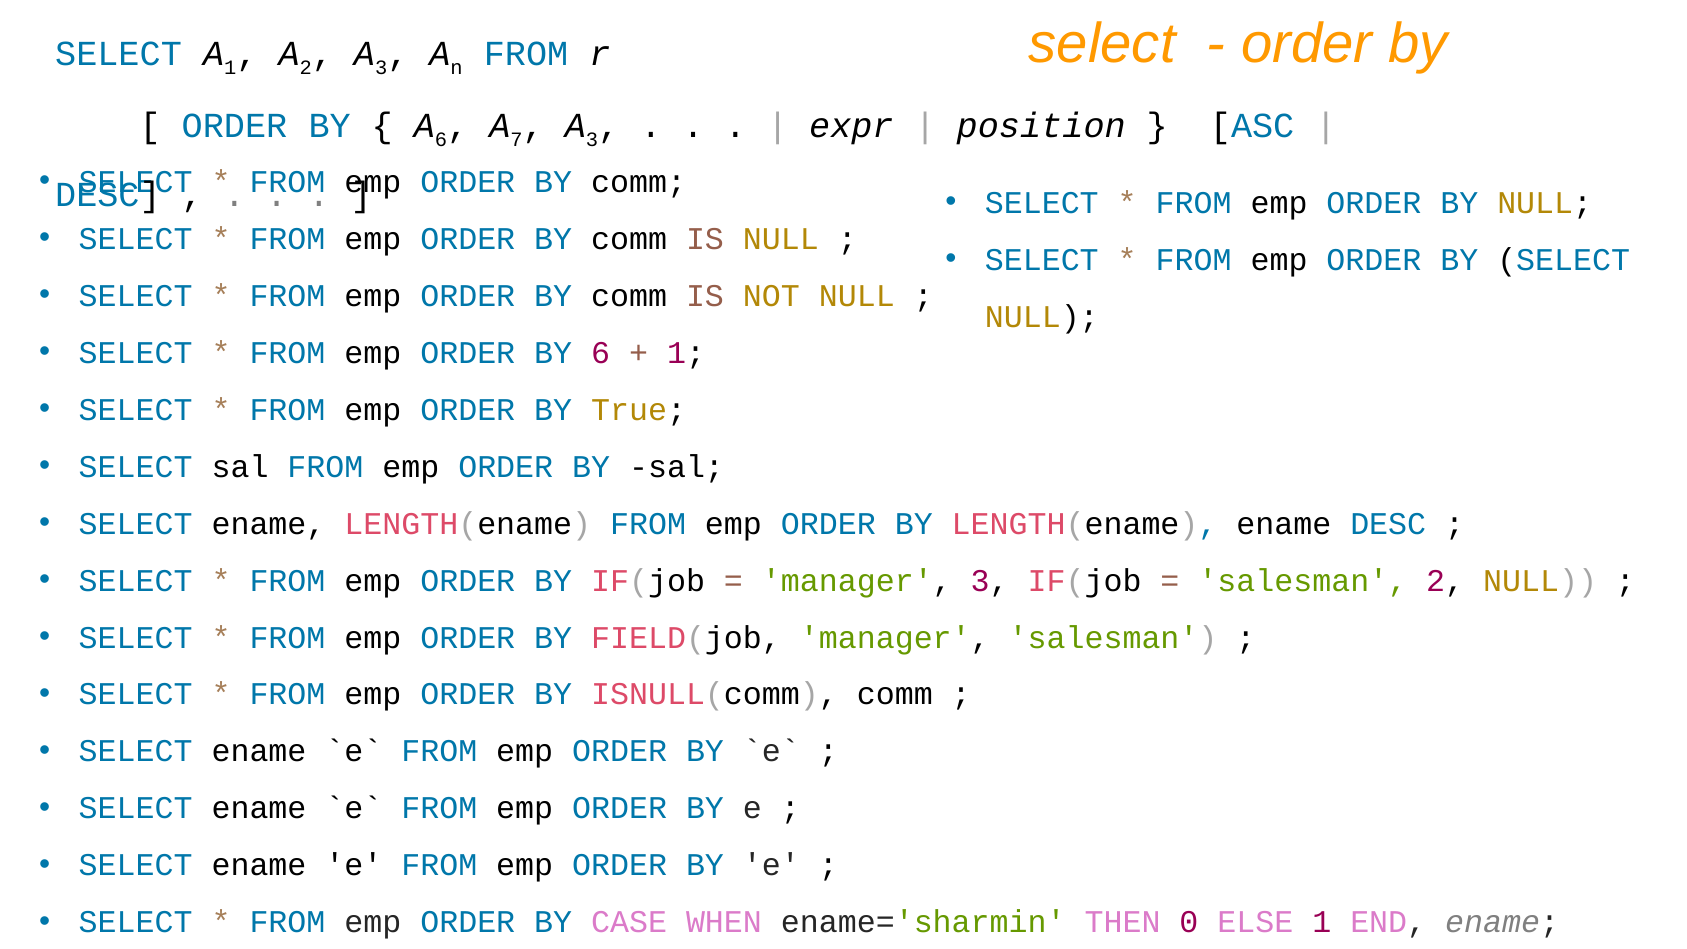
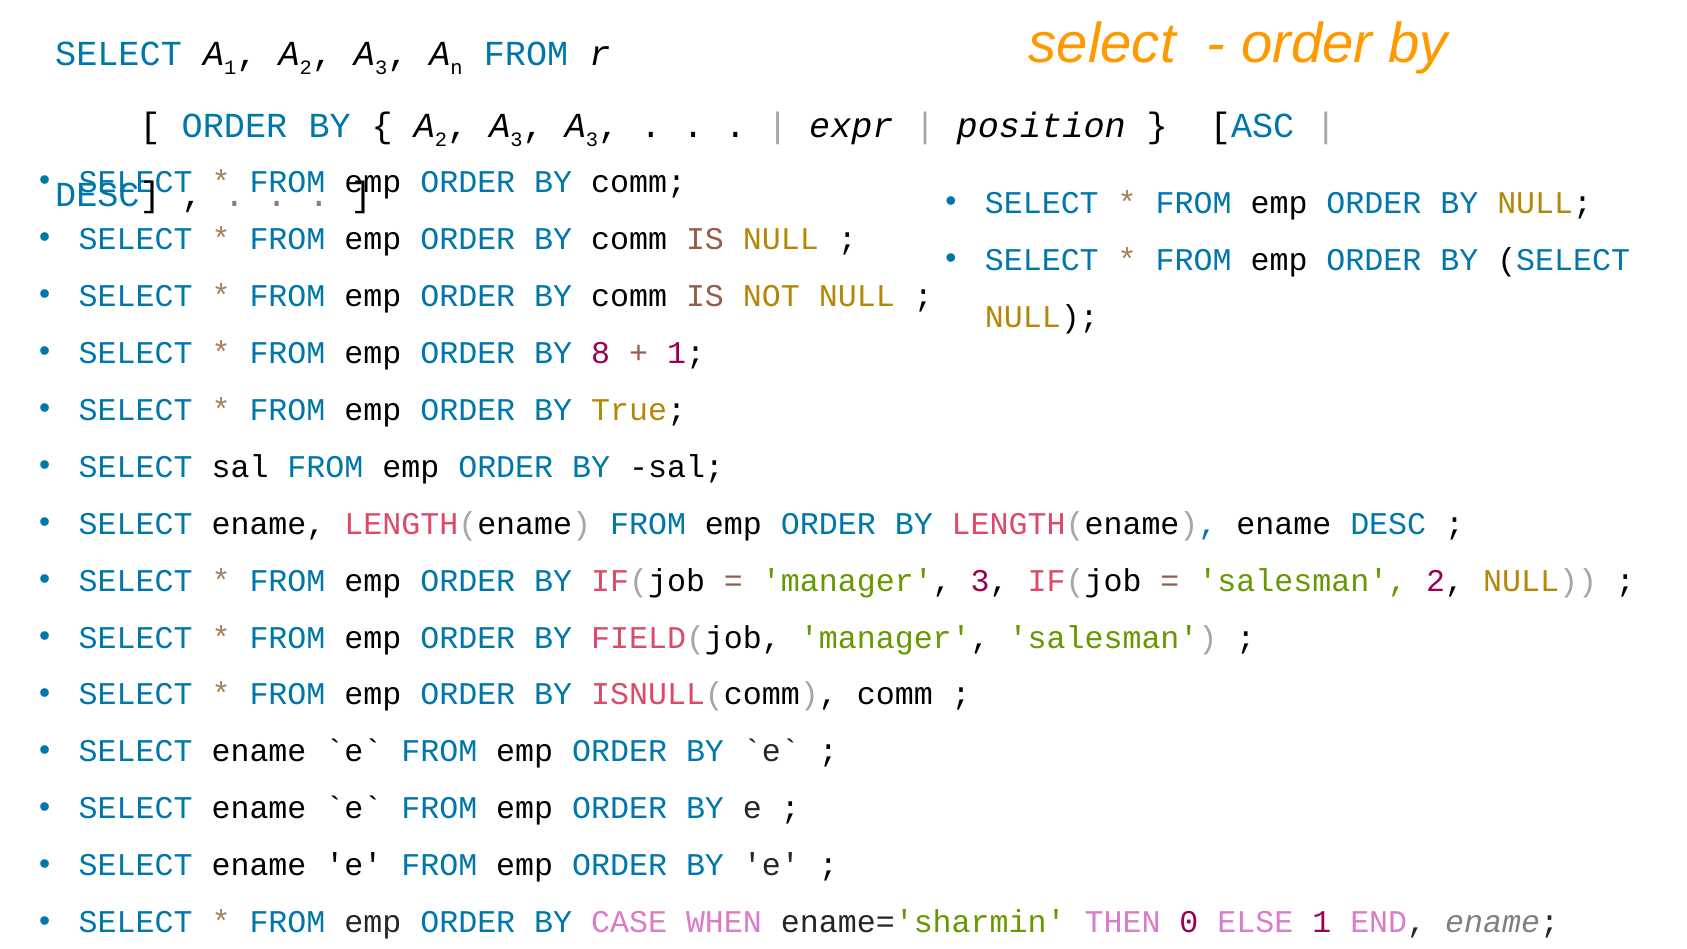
6: 6 -> 2 (441, 140)
7: 7 -> 3 (516, 140)
BY 6: 6 -> 8 (601, 353)
